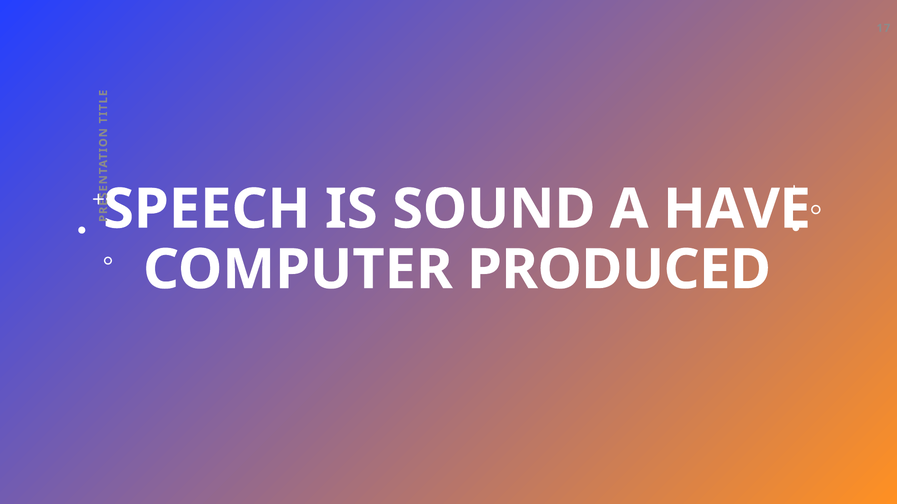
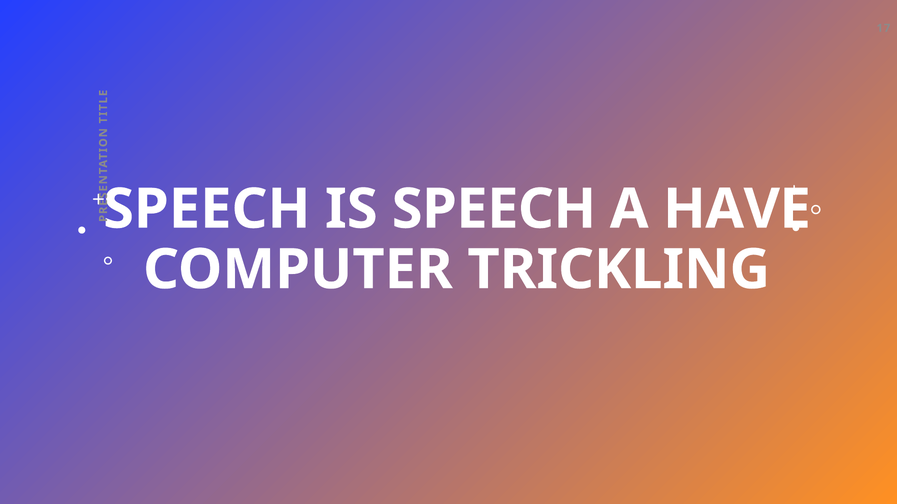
IS SOUND: SOUND -> SPEECH (494, 209)
PRODUCED: PRODUCED -> TRICKLING (619, 270)
